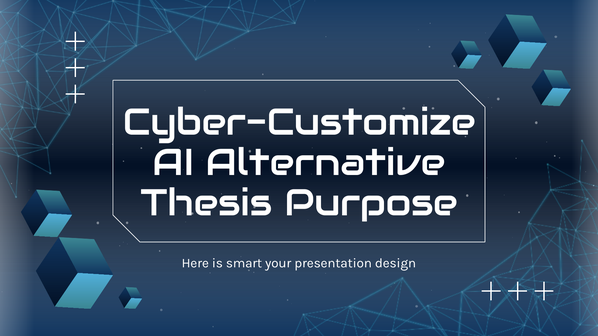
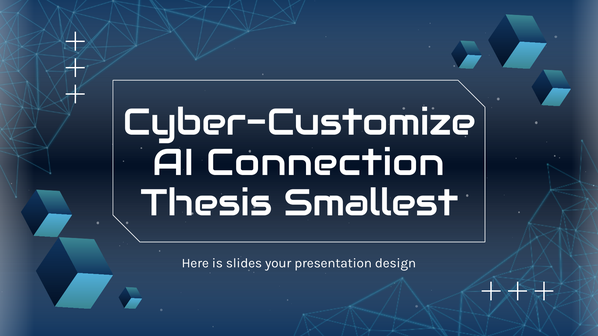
Alternative: Alternative -> Connection (325, 163)
Purpose: Purpose -> Smallest (371, 203)
smart: smart -> slides (244, 264)
